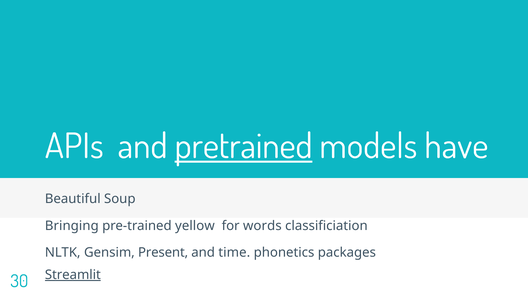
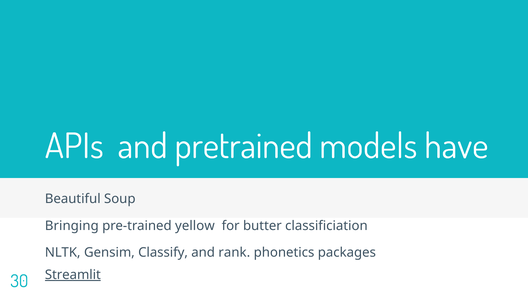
pretrained underline: present -> none (244, 147)
words: words -> butter (262, 226)
Present: Present -> Classify (163, 252)
time: time -> rank (234, 252)
